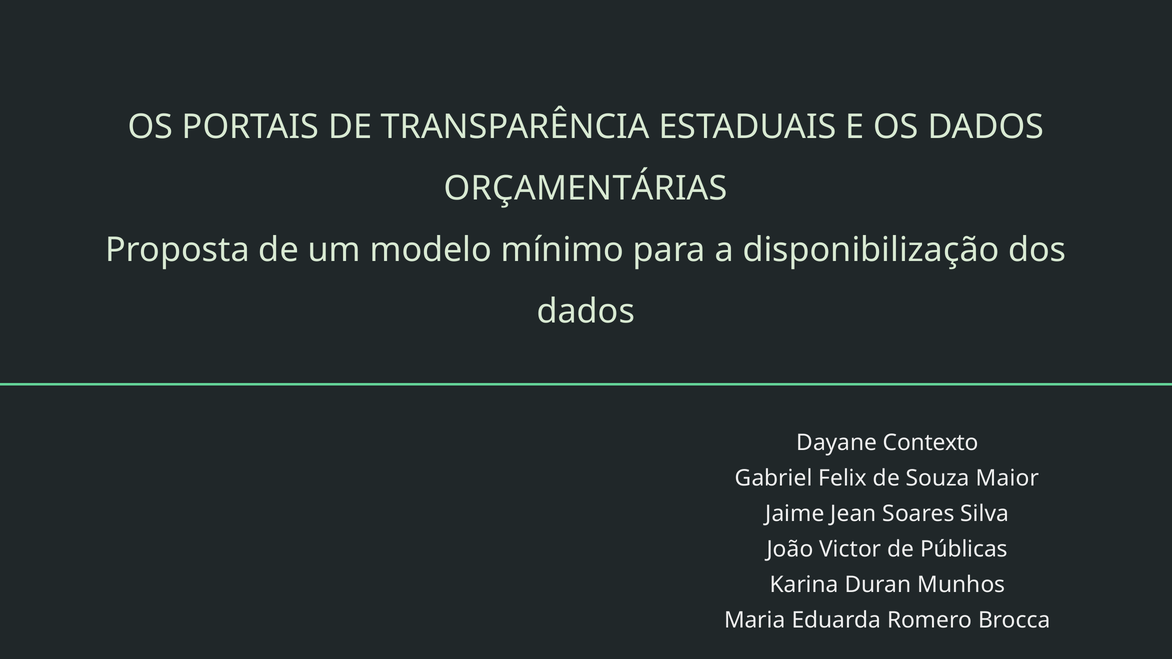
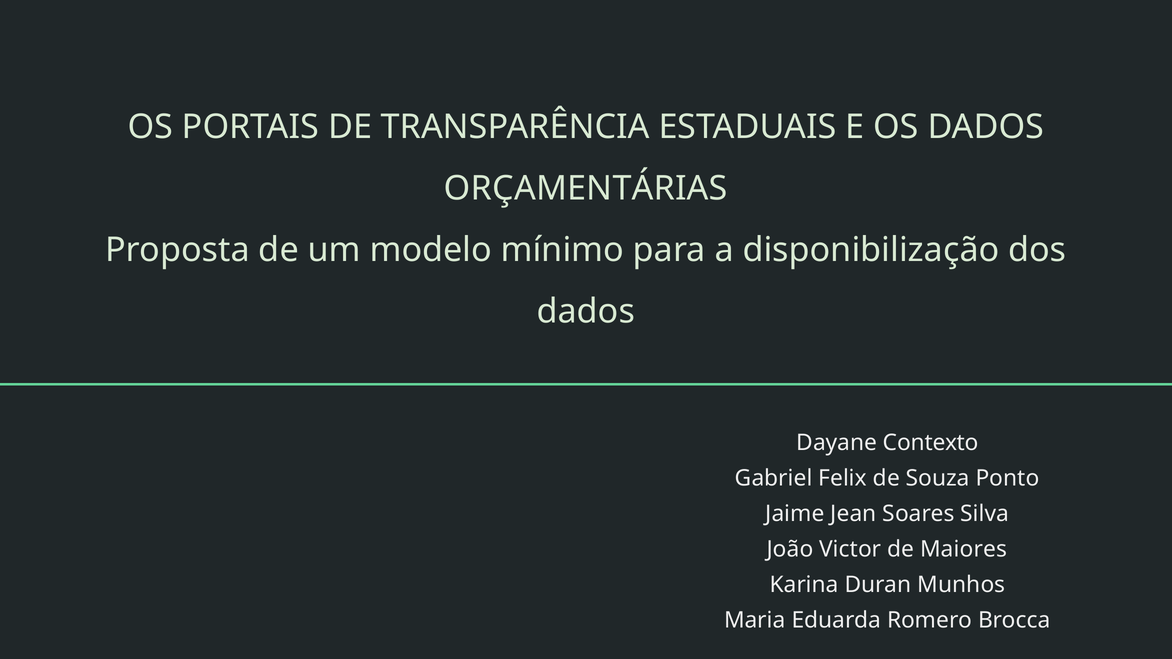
Maior: Maior -> Ponto (1007, 479)
Públicas: Públicas -> Maiores (964, 550)
